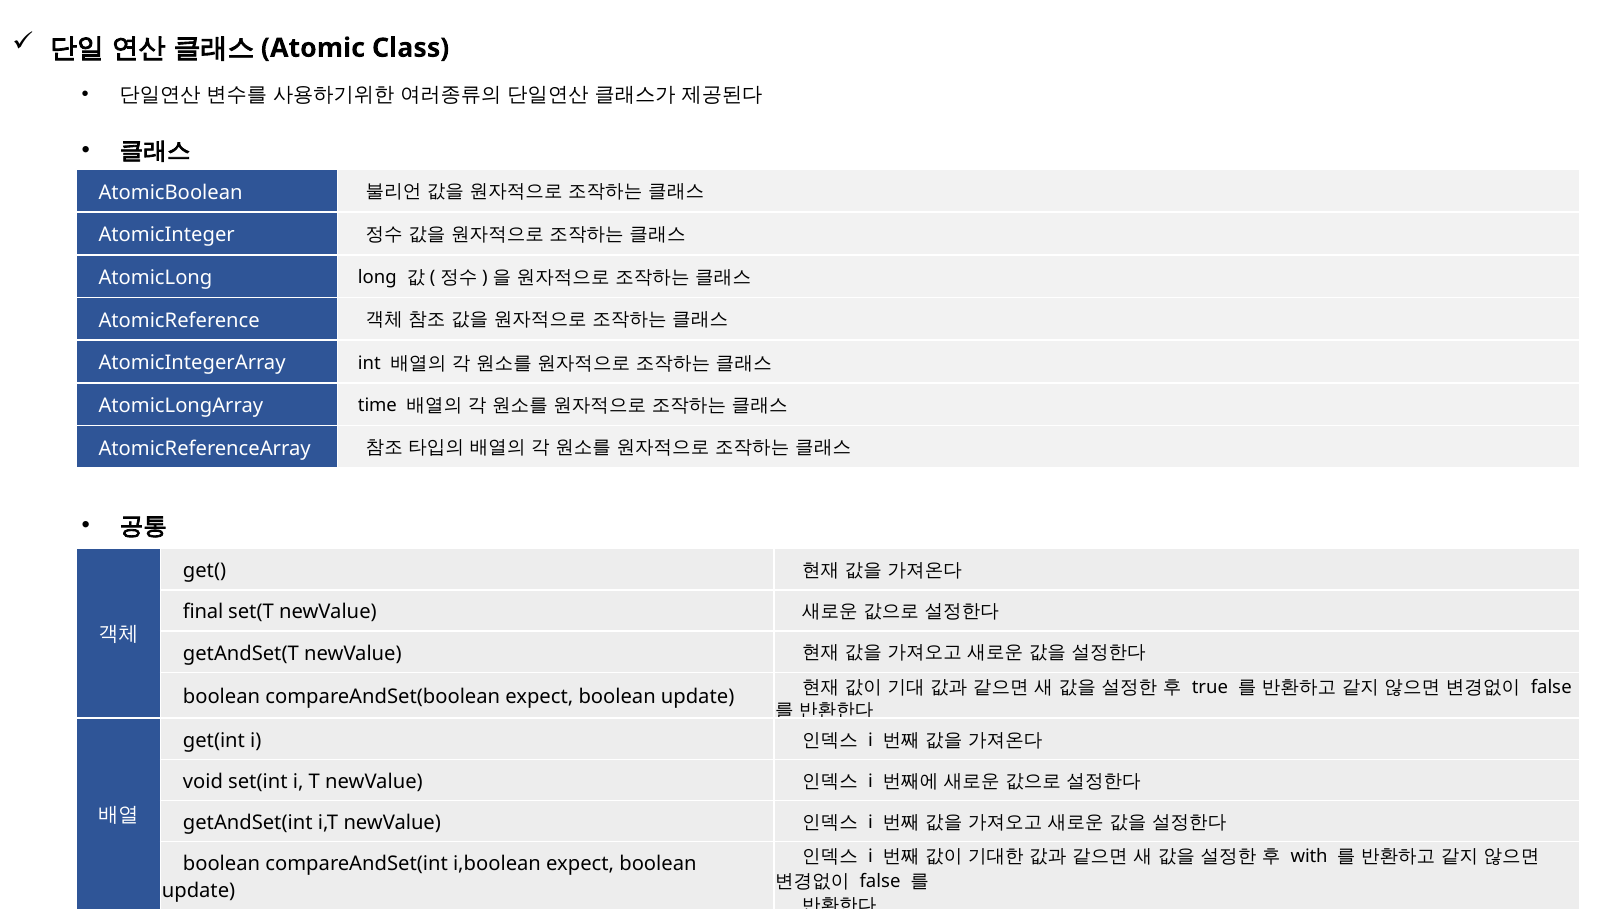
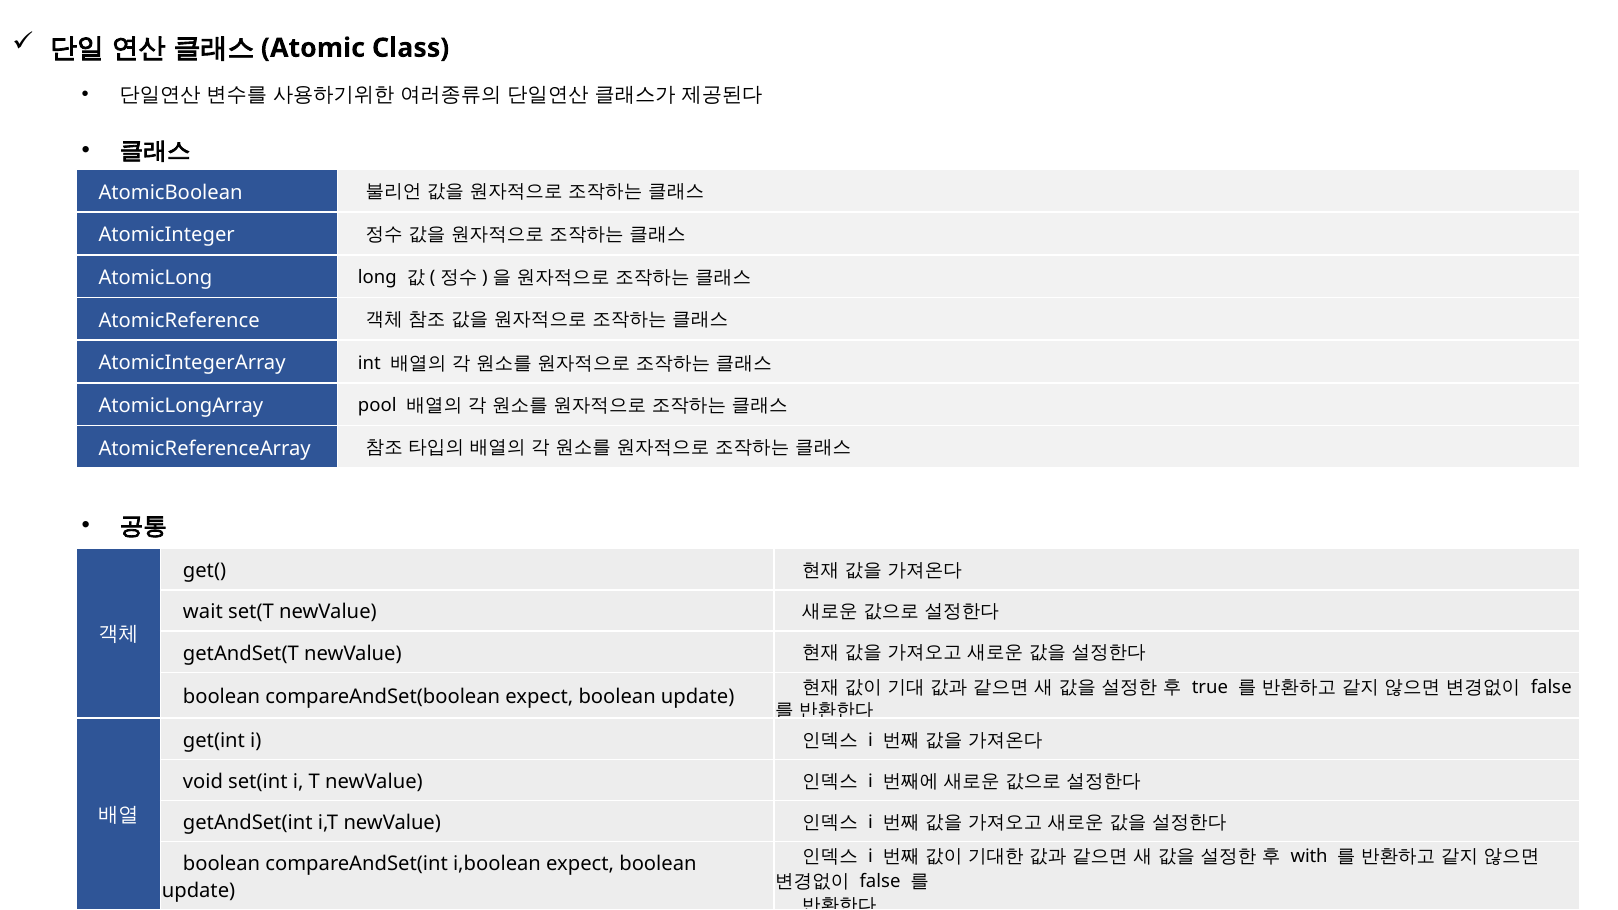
time: time -> pool (377, 406)
final: final -> wait (203, 612)
